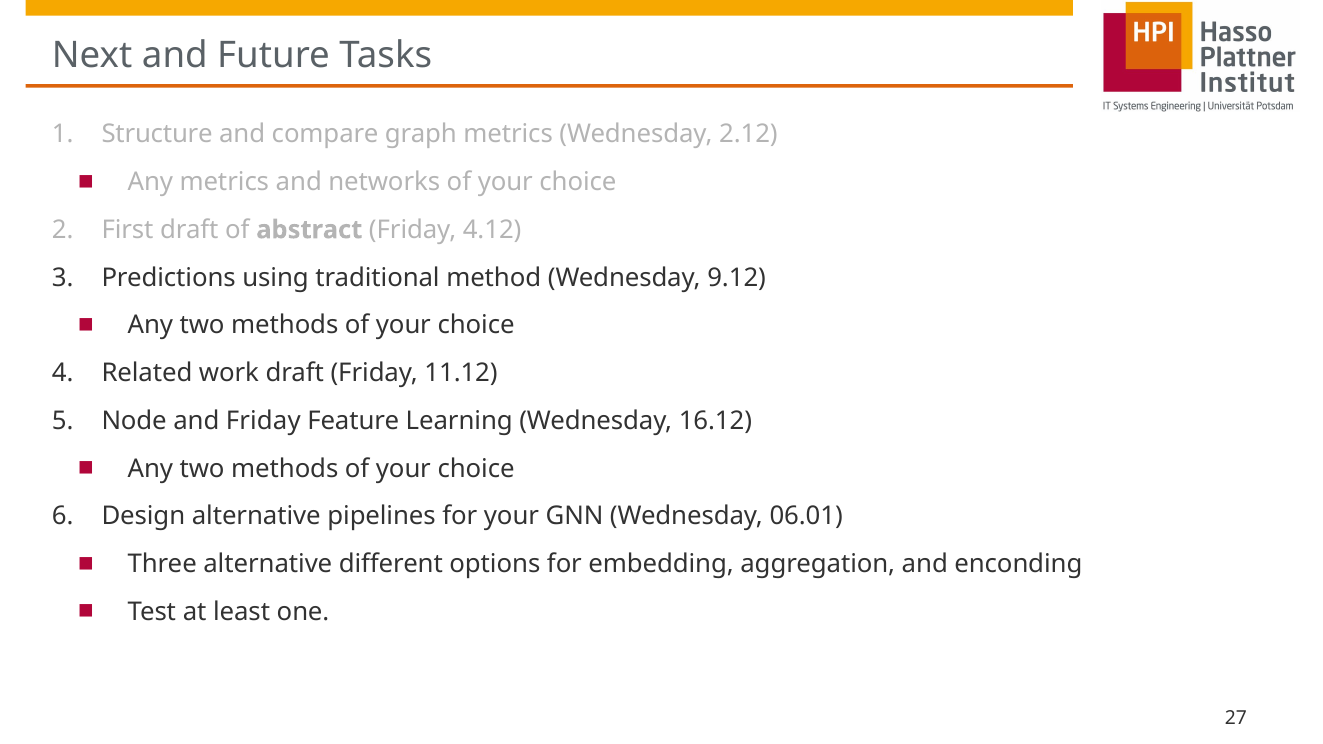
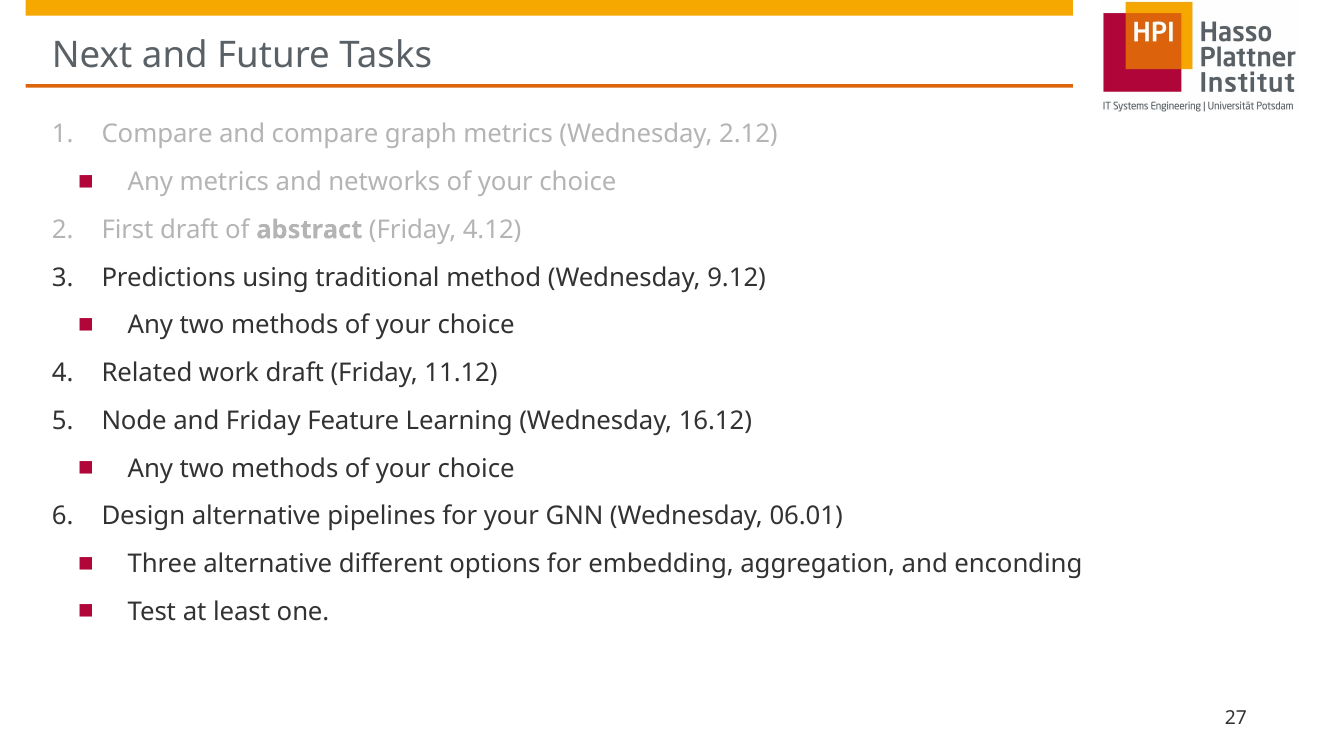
Structure: Structure -> Compare (157, 134)
